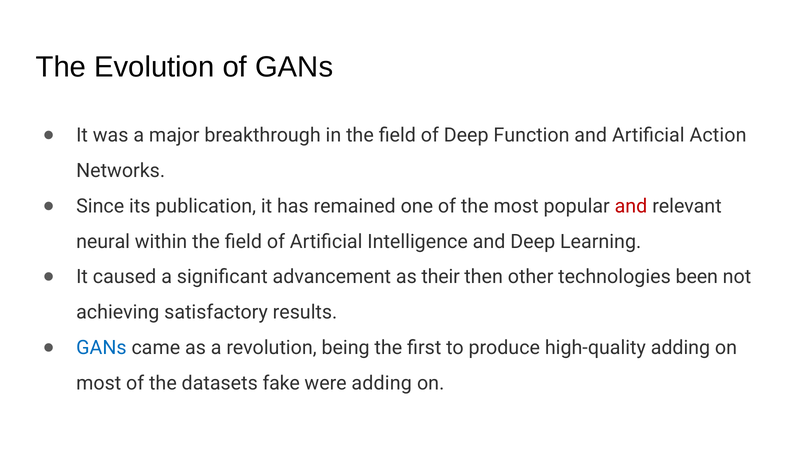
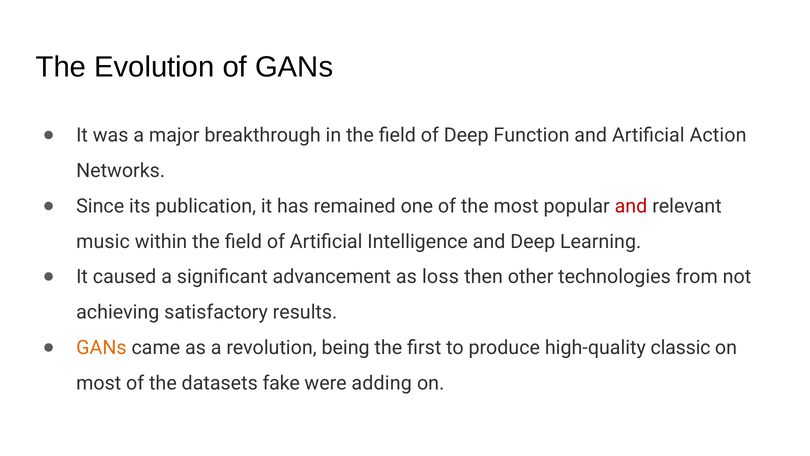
neural: neural -> music (103, 241)
their: their -> loss (440, 277)
been: been -> from (697, 277)
GANs colour: blue -> orange (101, 348)
high-quality adding: adding -> classic (681, 348)
